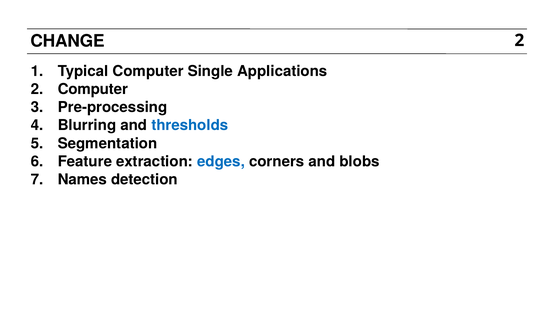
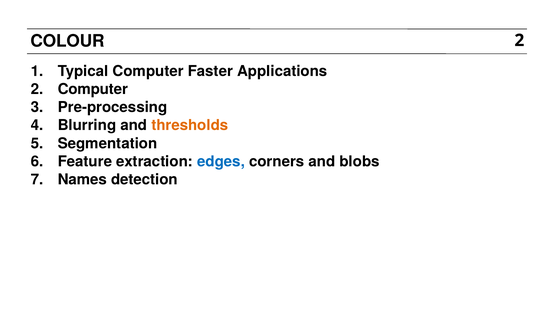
CHANGE: CHANGE -> COLOUR (68, 41)
Single: Single -> Faster (210, 71)
thresholds colour: blue -> orange (190, 125)
